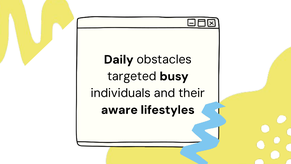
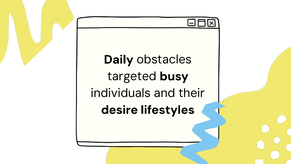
aware: aware -> desire (119, 110)
